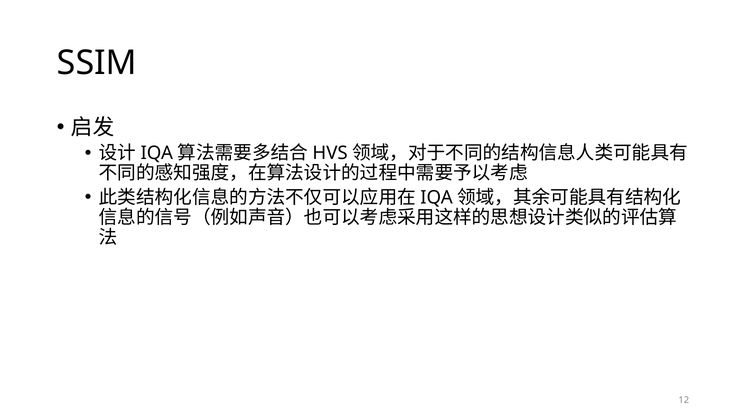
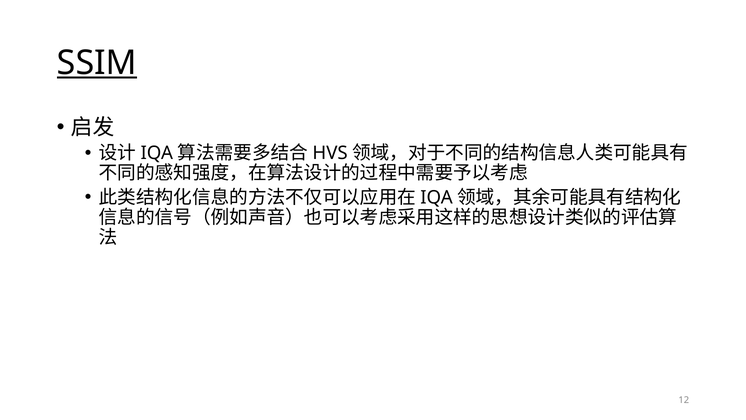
SSIM underline: none -> present (97, 63)
